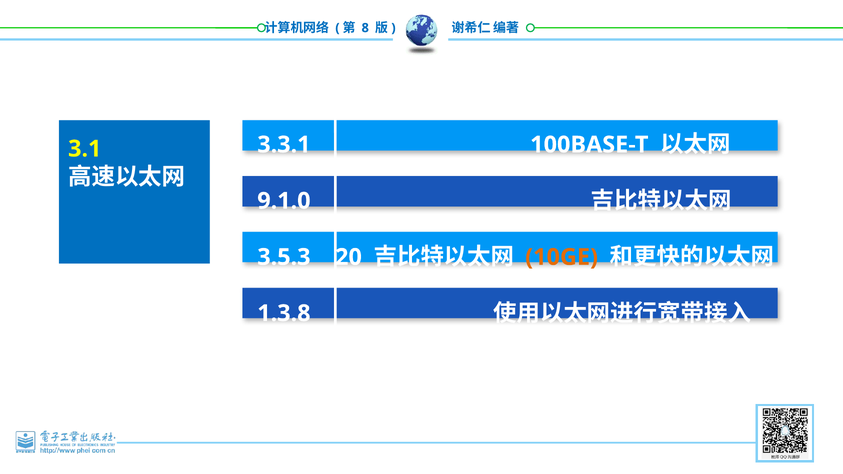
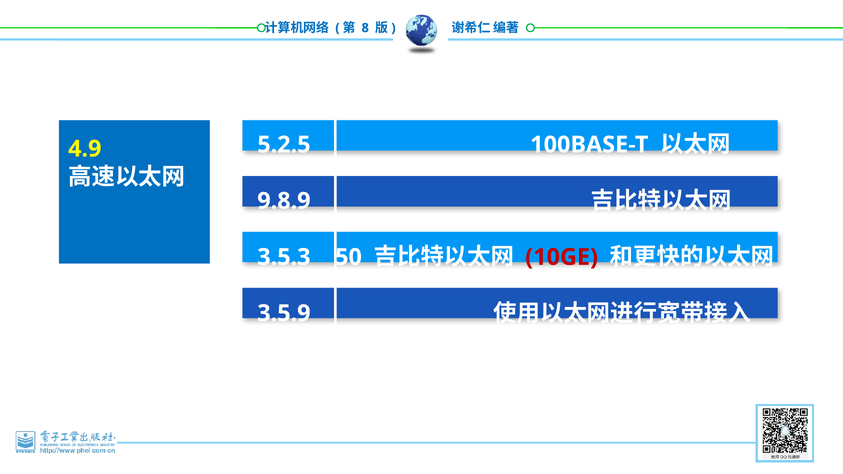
3.3.1: 3.3.1 -> 5.2.5 (284, 145)
3.1: 3.1 -> 4.9 (85, 149)
9.1.0: 9.1.0 -> 9.8.9 (284, 201)
20: 20 -> 50 (348, 257)
10GE colour: orange -> red (562, 257)
1.3.8: 1.3.8 -> 3.5.9 (284, 313)
